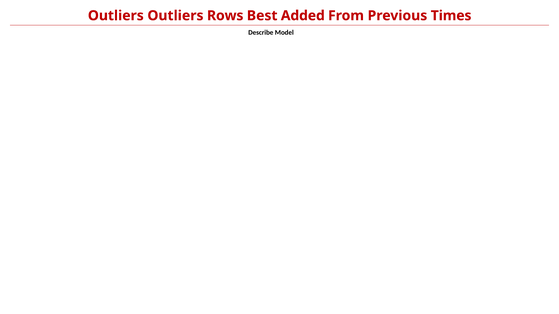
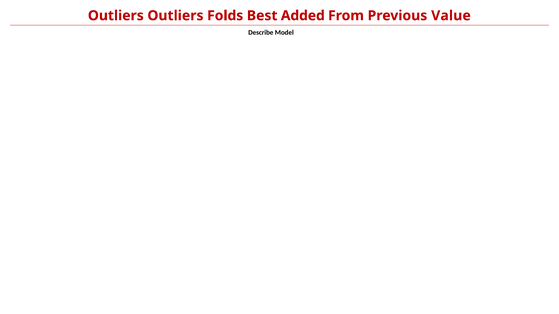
Rows: Rows -> Folds (225, 16)
Times: Times -> Value (451, 16)
